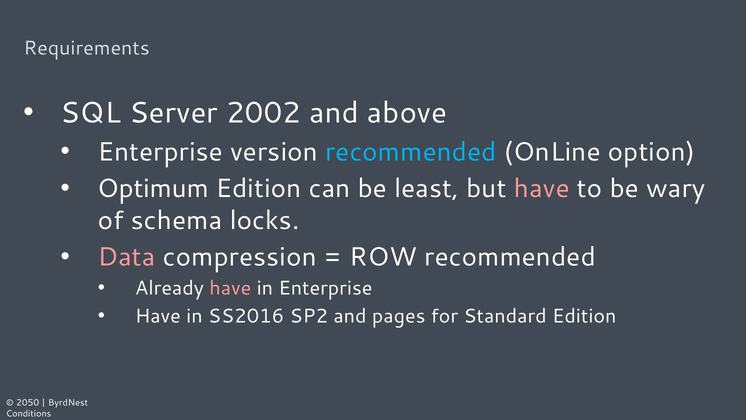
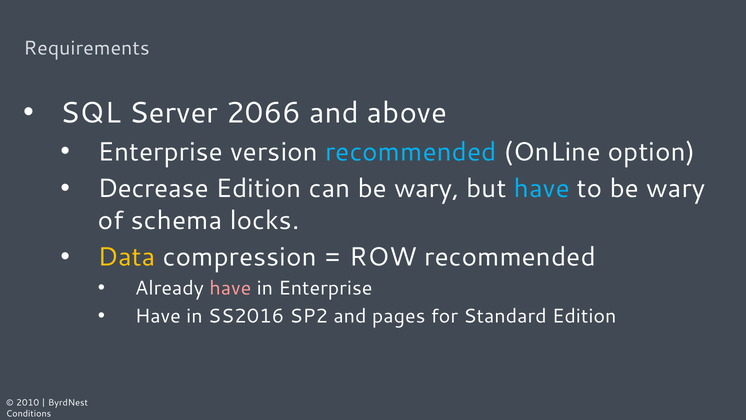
2002: 2002 -> 2066 (264, 113)
Optimum: Optimum -> Decrease (153, 189)
can be least: least -> wary (427, 189)
have colour: pink -> light blue (542, 189)
Data colour: pink -> yellow (127, 257)
2050: 2050 -> 2010 (28, 402)
